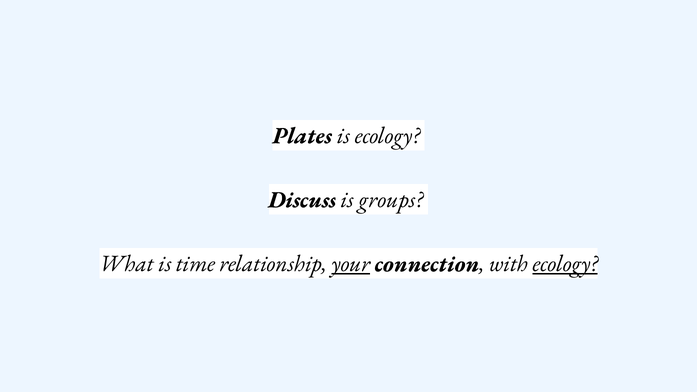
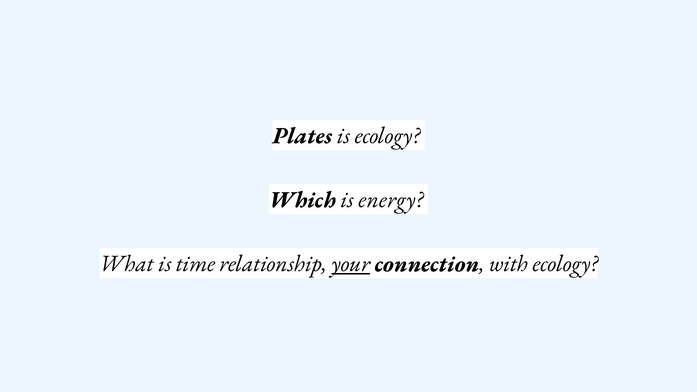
Discuss: Discuss -> Which (302, 200)
groups: groups -> energy (391, 200)
ecology underline: present -> none (565, 264)
